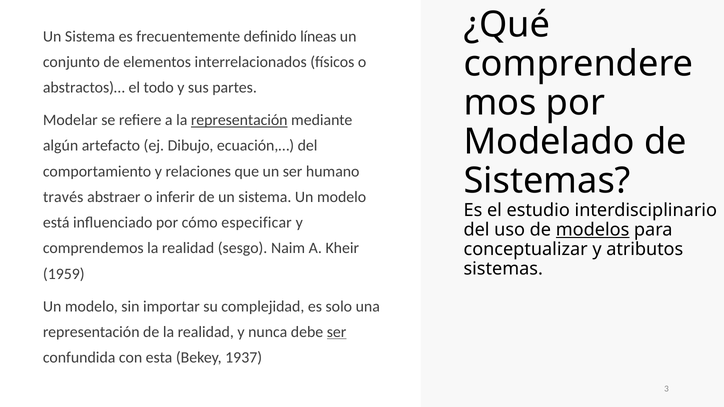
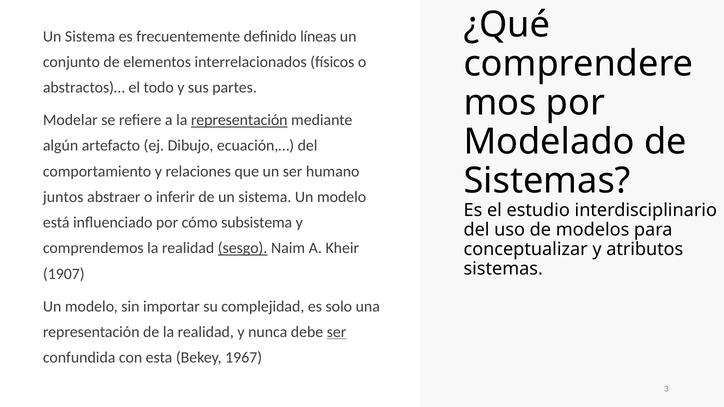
través: través -> juntos (63, 197)
especificar: especificar -> subsistema (257, 223)
modelos underline: present -> none (593, 230)
sesgo underline: none -> present (243, 248)
1959: 1959 -> 1907 (64, 274)
1937: 1937 -> 1967 (244, 358)
